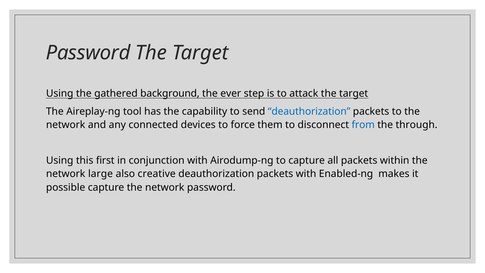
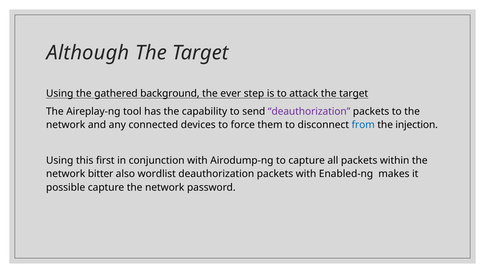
Password: Password -> Although (88, 53)
deauthorization colour: blue -> purple (309, 111)
through: through -> injection (417, 125)
large: large -> bitter (101, 174)
creative: creative -> wordlist (157, 174)
